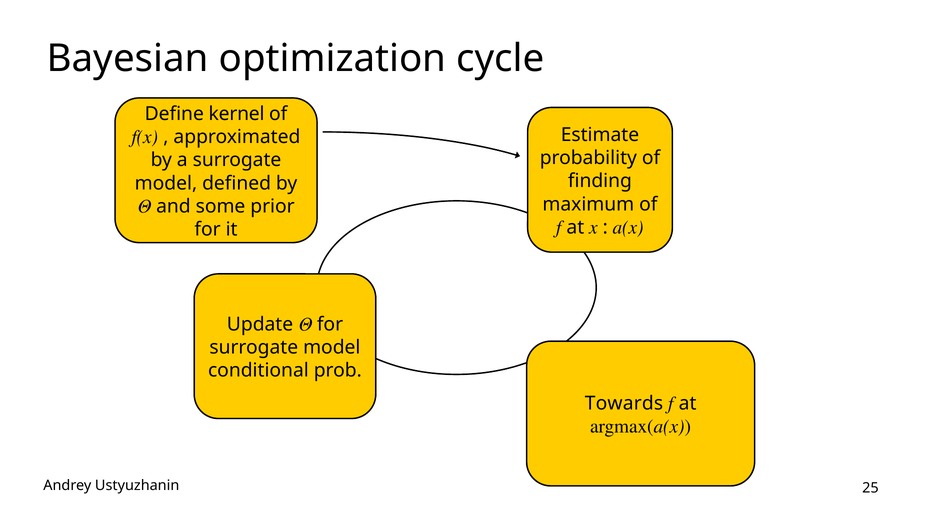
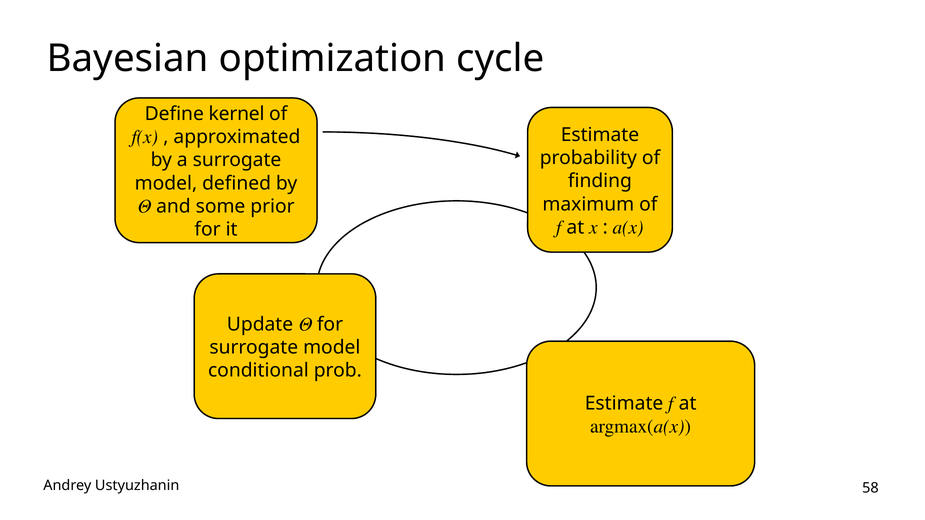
Towards: Towards -> Estimate (624, 404)
25: 25 -> 58 (870, 488)
